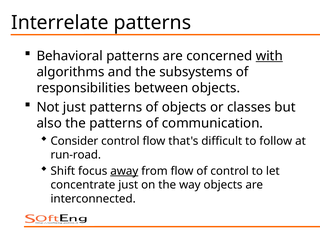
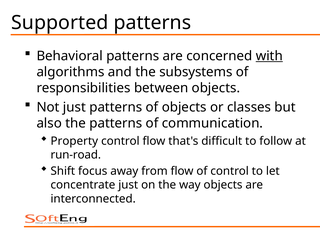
Interrelate: Interrelate -> Supported (60, 23)
Consider: Consider -> Property (74, 141)
away underline: present -> none (124, 171)
